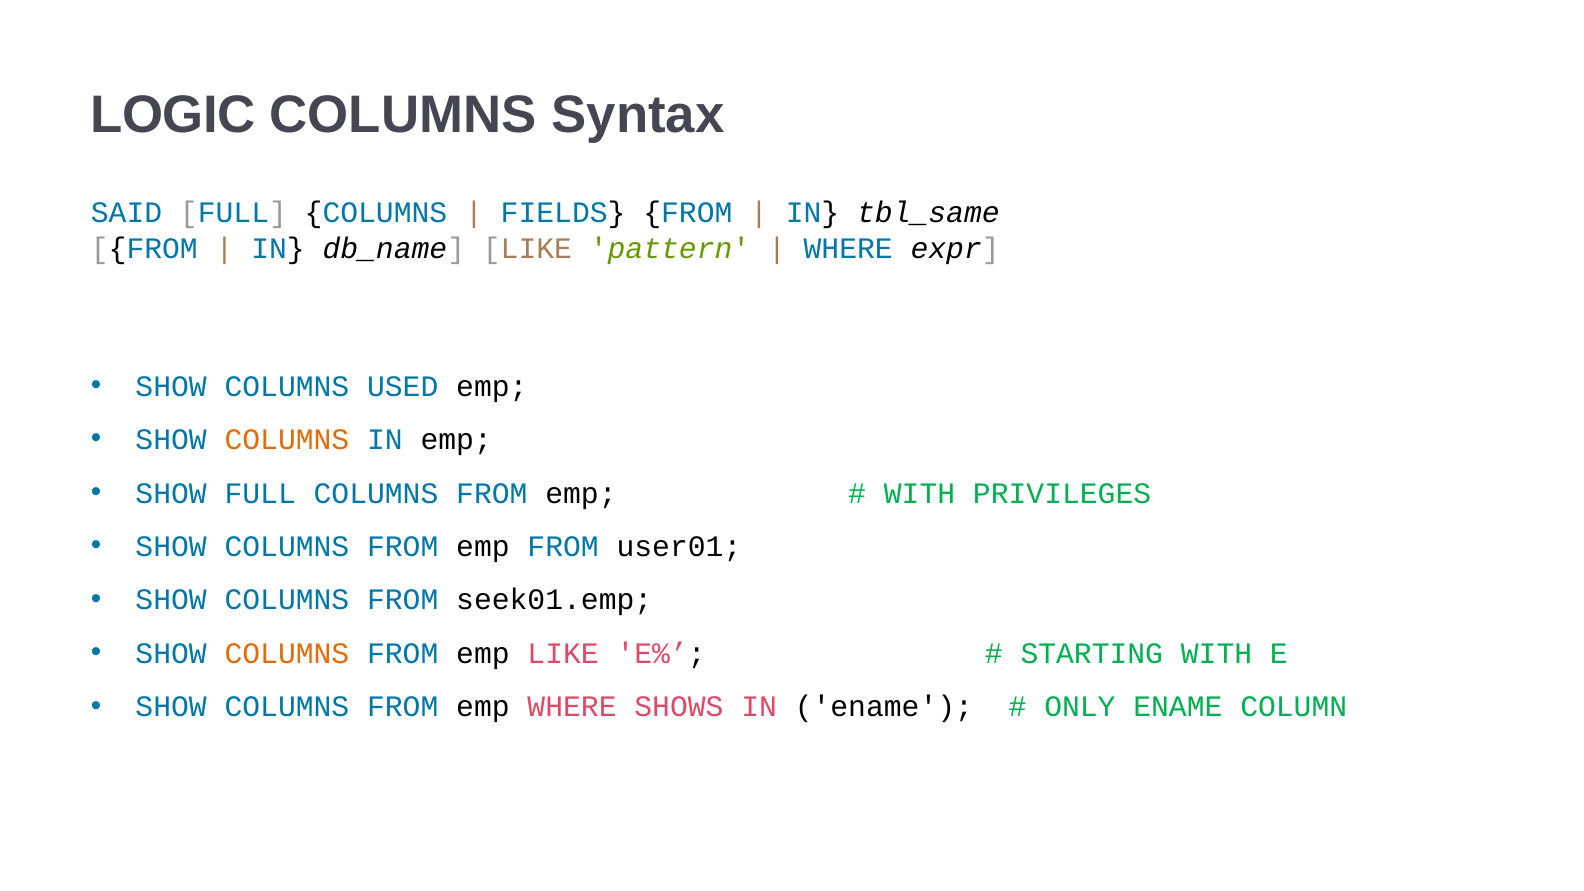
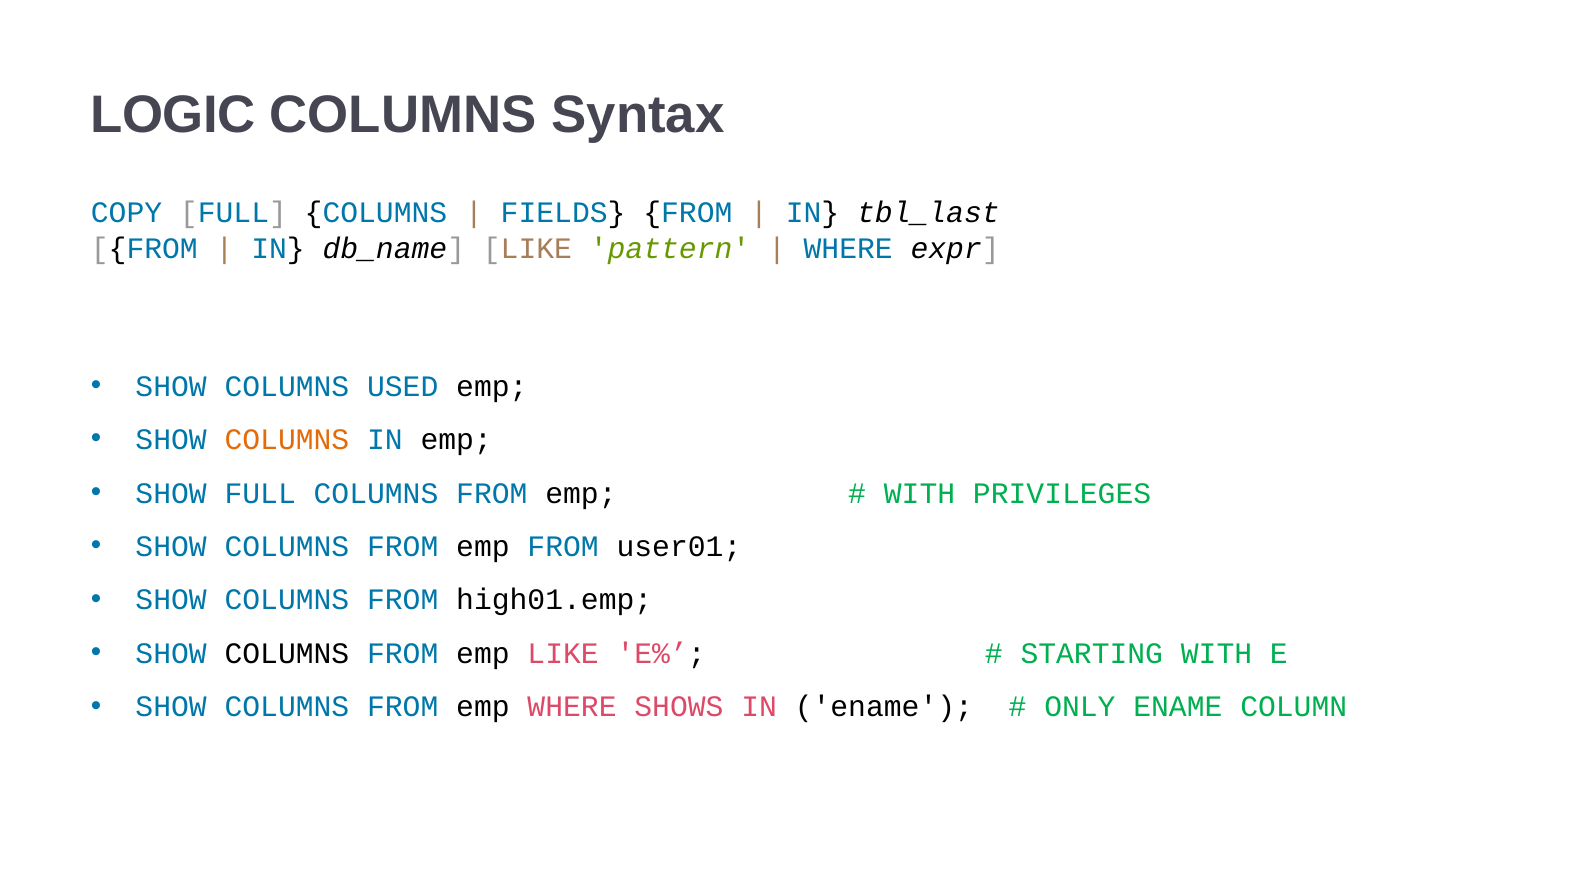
SAID: SAID -> COPY (127, 213)
tbl_same: tbl_same -> tbl_last (928, 213)
seek01.emp: seek01.emp -> high01.emp (554, 600)
COLUMNS colour: orange -> black (287, 654)
